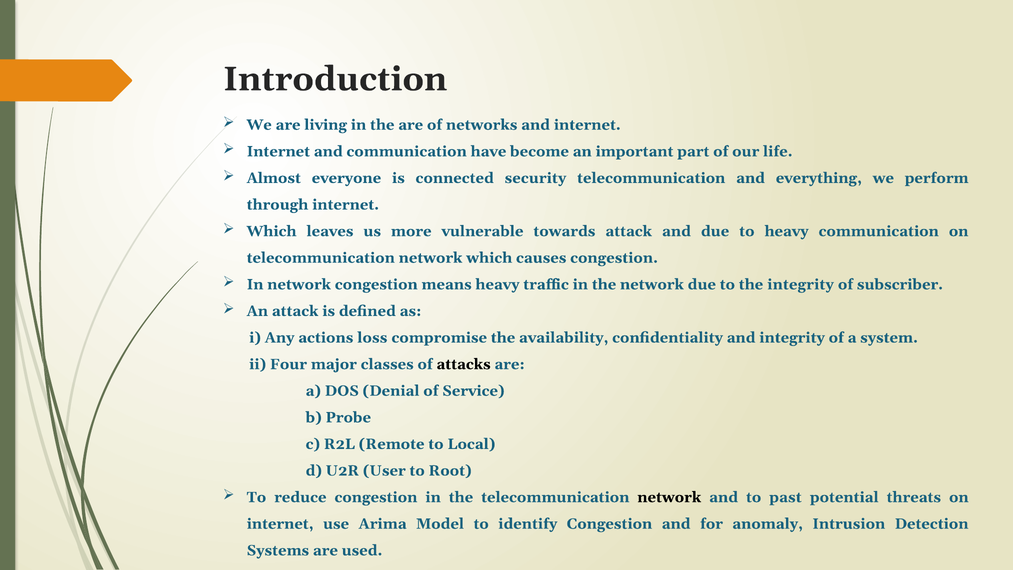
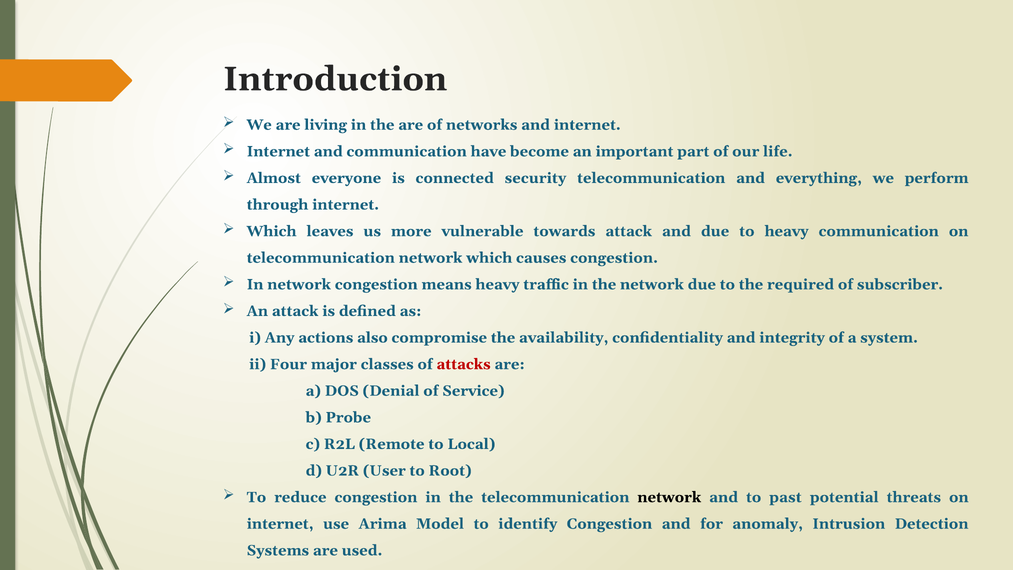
the integrity: integrity -> required (801, 284)
loss: loss -> also (372, 338)
attacks colour: black -> red (464, 364)
